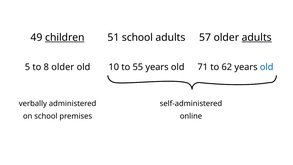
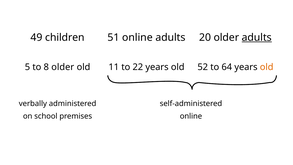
children underline: present -> none (65, 37)
51 school: school -> online (137, 37)
57: 57 -> 20 (205, 37)
10: 10 -> 11 (114, 67)
55: 55 -> 22 (138, 67)
71: 71 -> 52 (203, 67)
62: 62 -> 64 (227, 67)
old colour: blue -> orange (267, 67)
